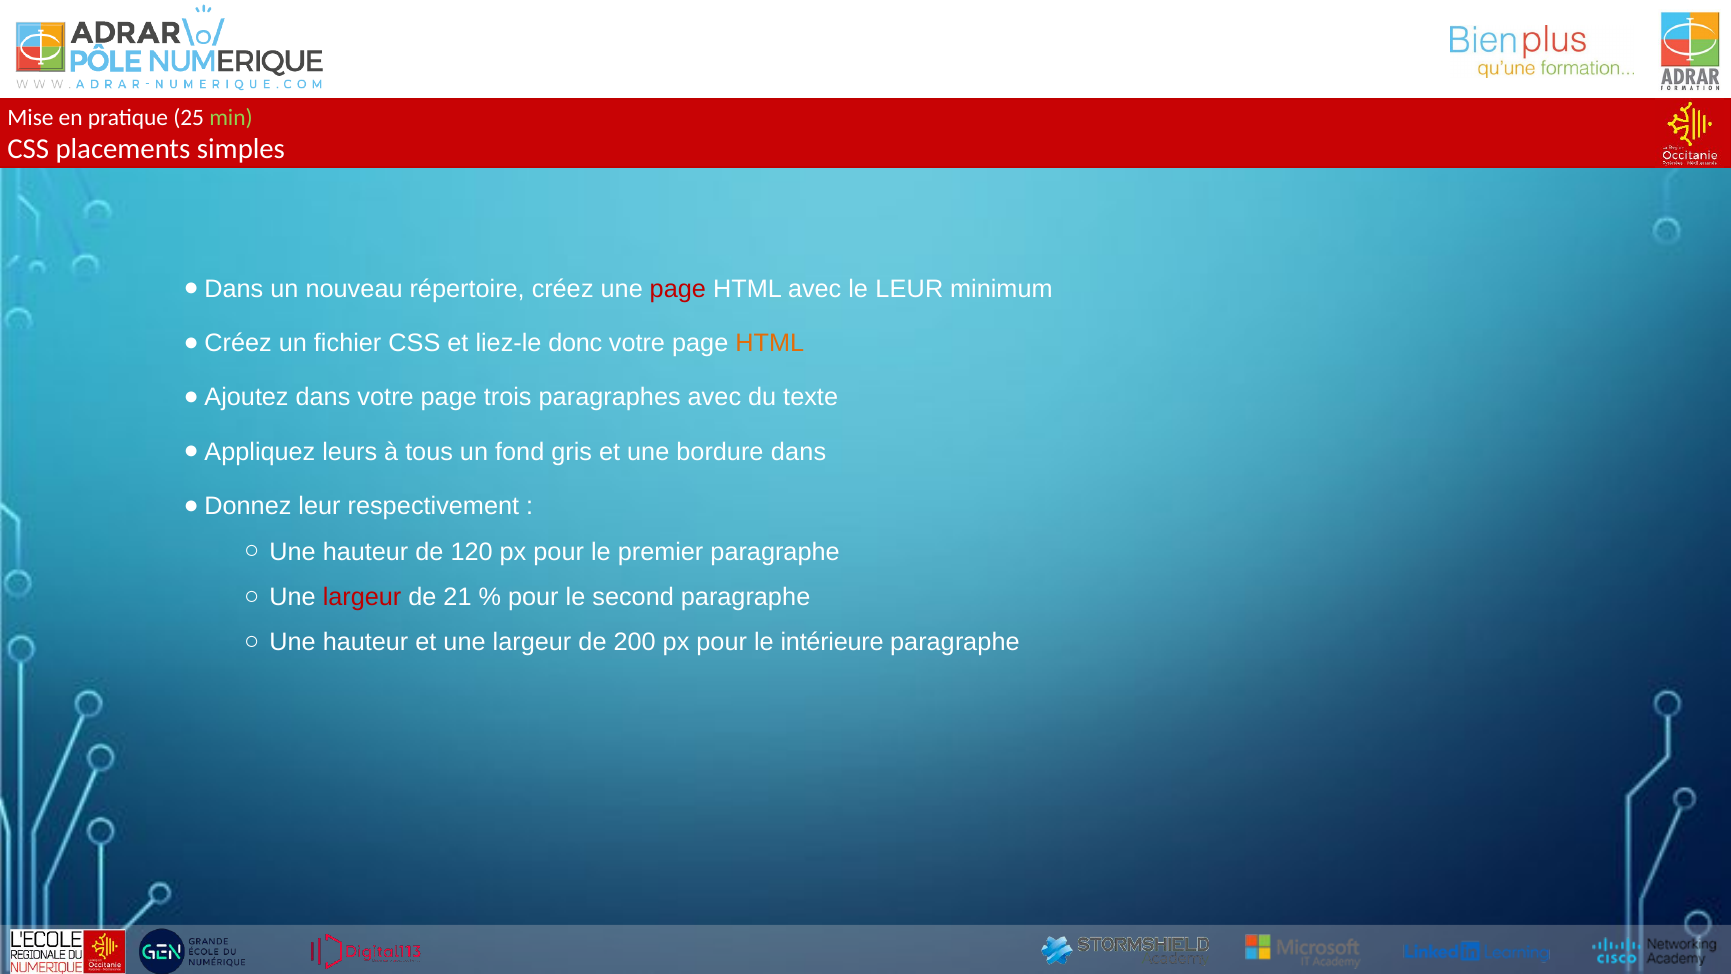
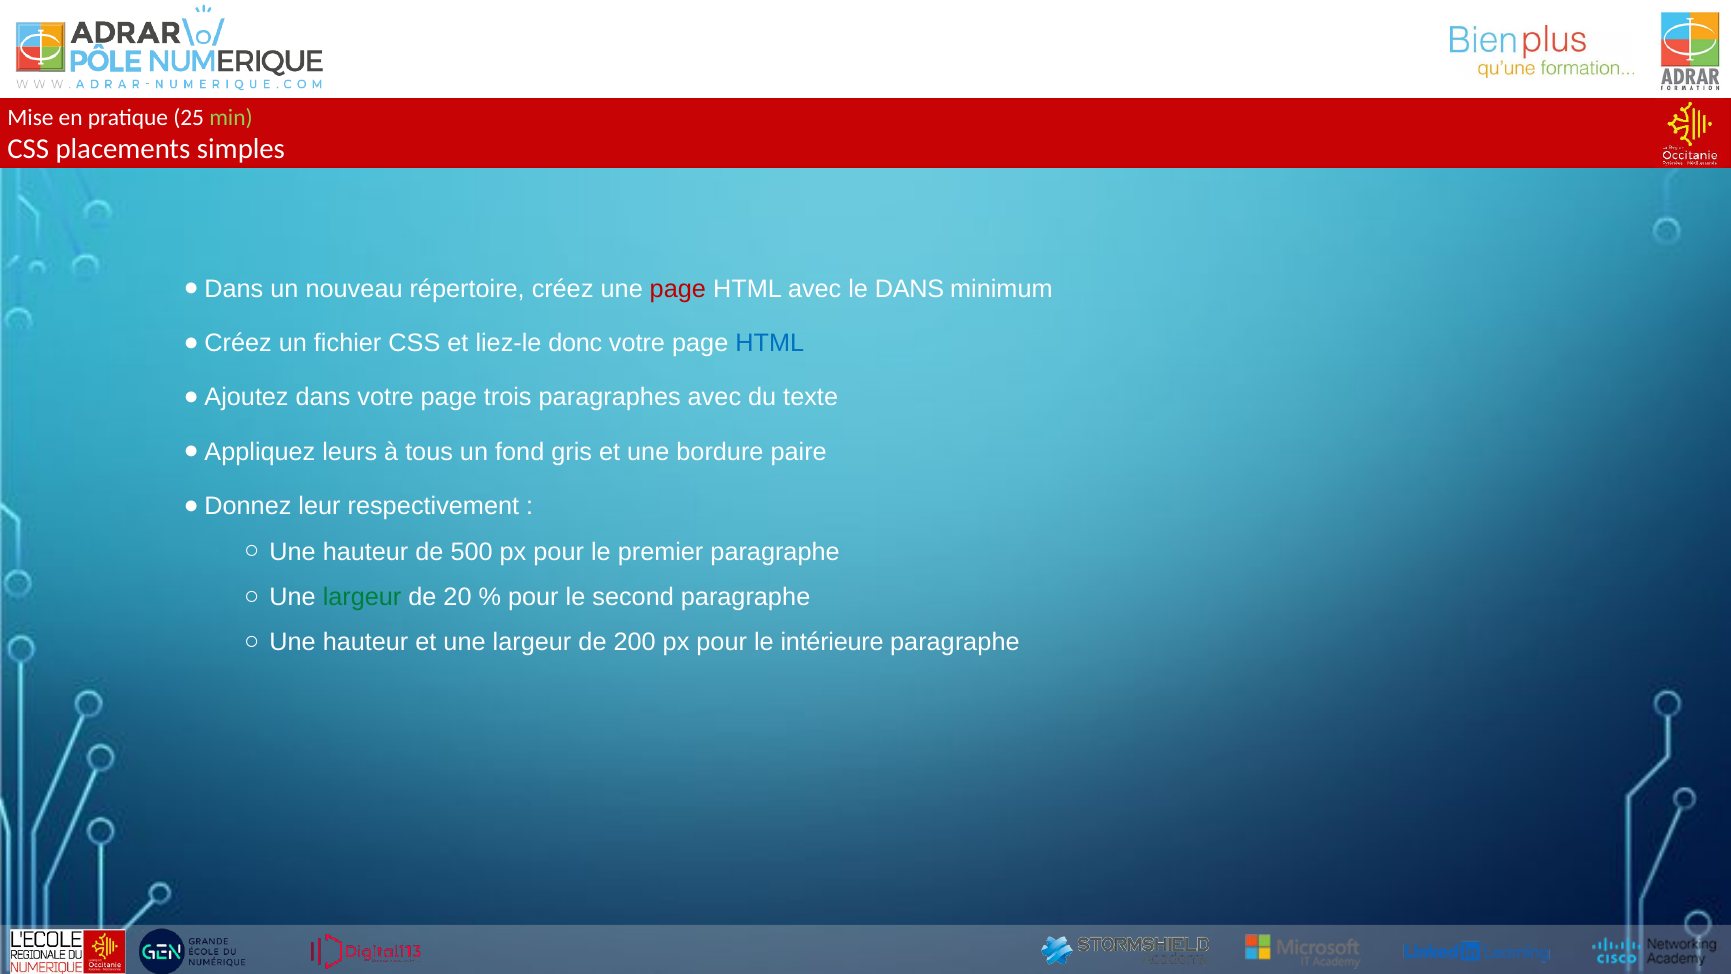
le LEUR: LEUR -> DANS (910, 289)
HTML colour: orange -> blue (770, 343)
bordure dans: dans -> paire (799, 452)
120: 120 -> 500 (472, 551)
largeur colour: red -> green (362, 597)
21: 21 -> 20 (458, 597)
